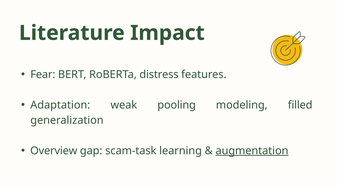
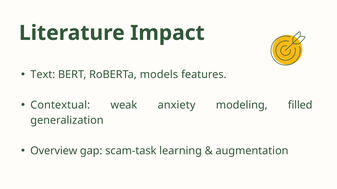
Fear: Fear -> Text (43, 75)
distress: distress -> models (159, 75)
Adaptation: Adaptation -> Contextual (60, 105)
pooling: pooling -> anxiety (176, 105)
augmentation underline: present -> none (252, 151)
